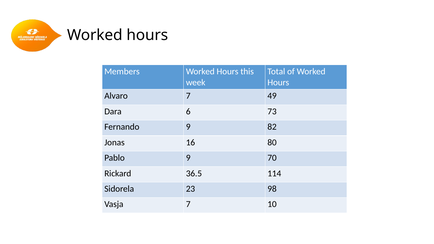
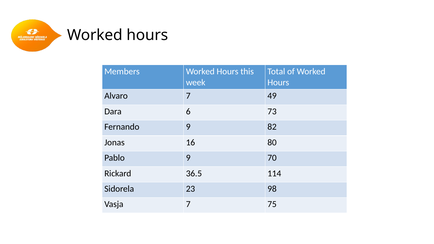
10: 10 -> 75 (272, 204)
